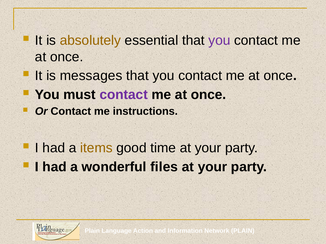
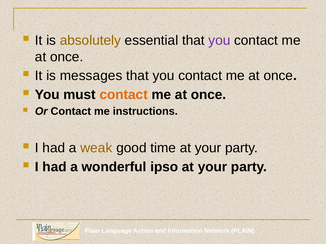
contact colour: purple -> orange (124, 95)
items: items -> weak (96, 148)
files: files -> ipso (164, 167)
